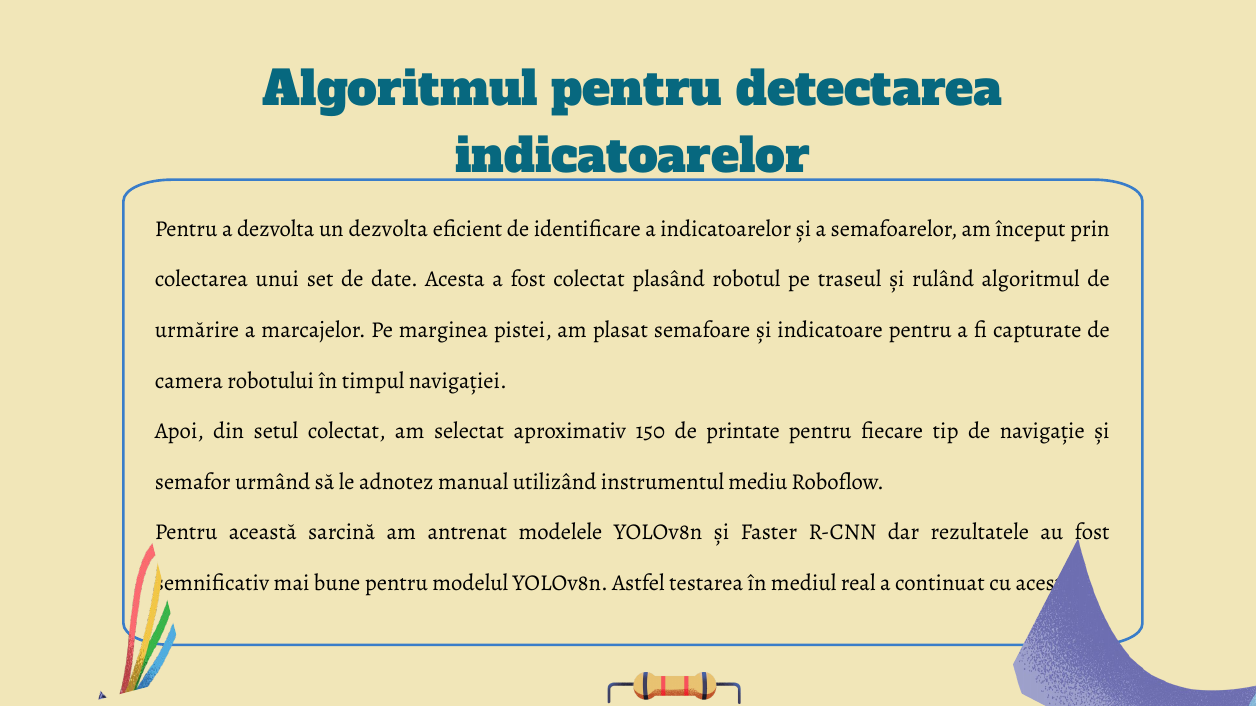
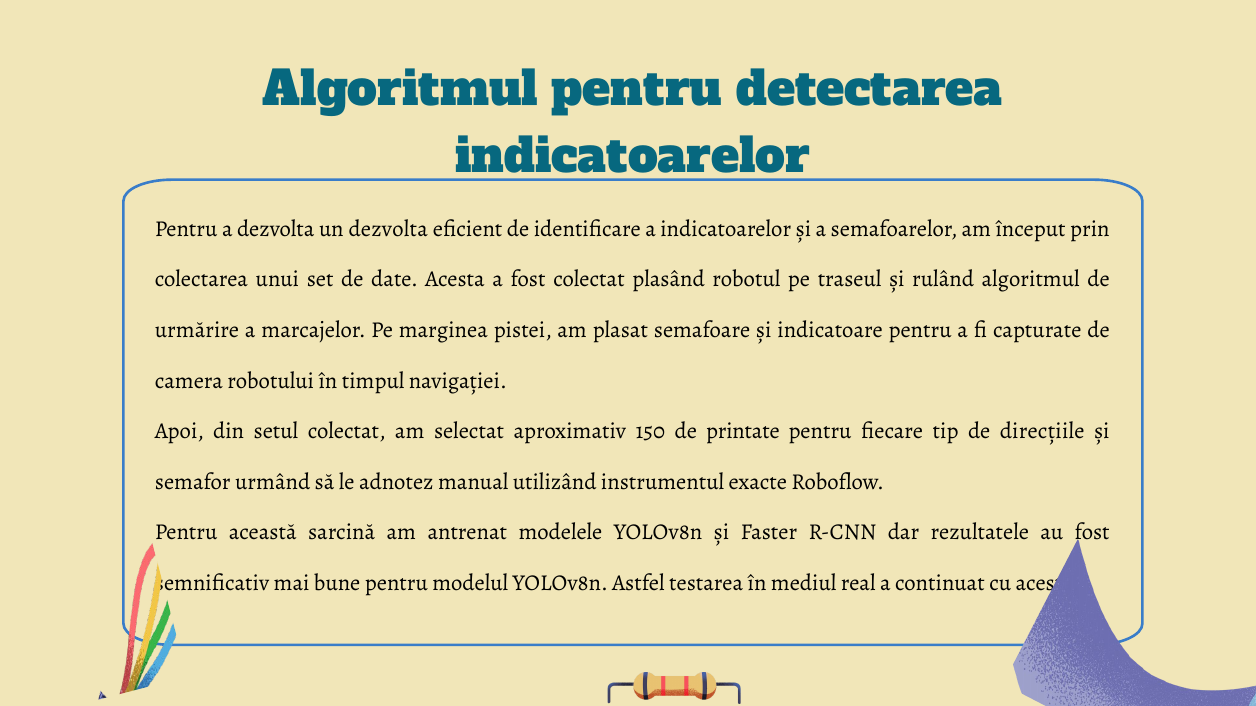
navigație: navigație -> direcțiile (1042, 431)
mediu: mediu -> exacte (758, 482)
